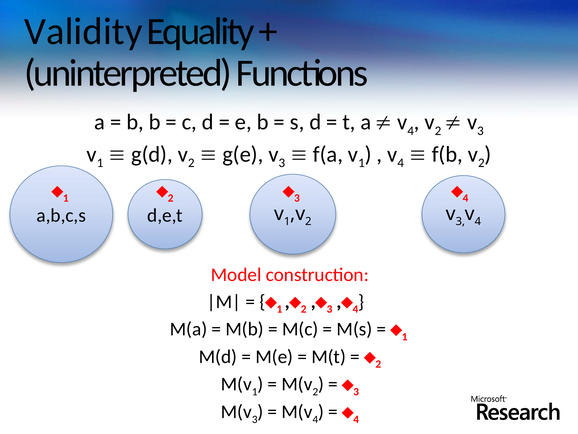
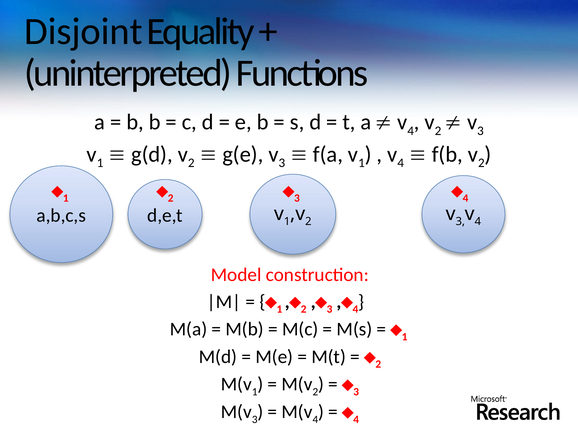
Validity: Validity -> Disjoint (83, 31)
